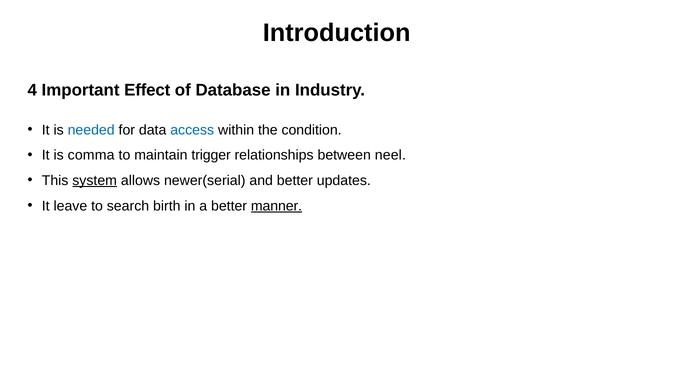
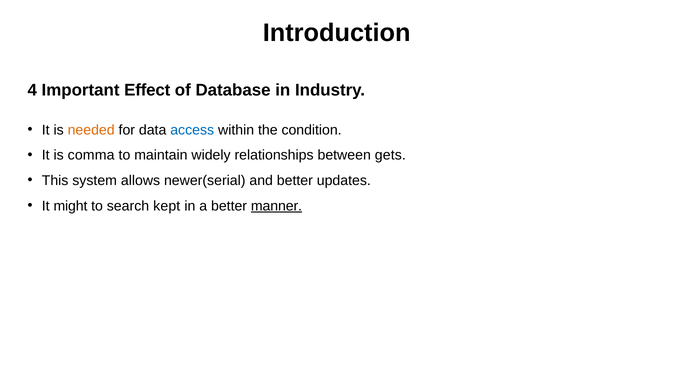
needed colour: blue -> orange (91, 130)
trigger: trigger -> widely (211, 155)
neel: neel -> gets (390, 155)
system underline: present -> none (95, 181)
leave: leave -> might (70, 206)
birth: birth -> kept (167, 206)
